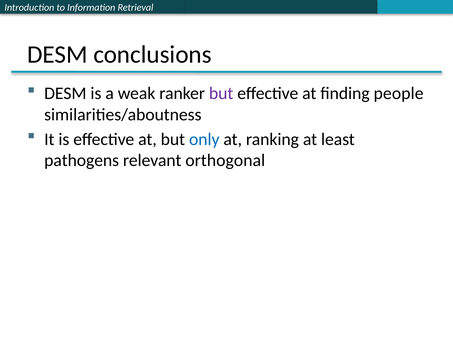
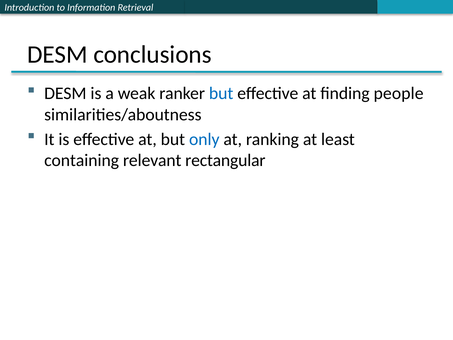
but colour: purple -> blue (221, 93)
pathogens: pathogens -> containing (82, 160)
orthogonal: orthogonal -> rectangular (225, 160)
